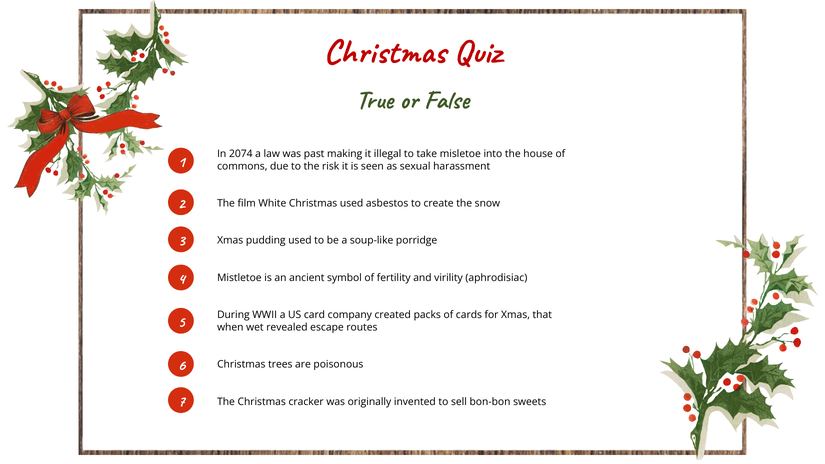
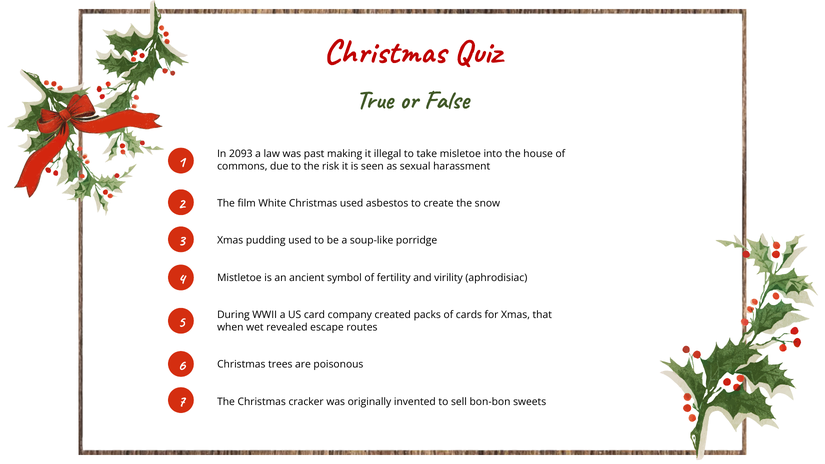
2074: 2074 -> 2093 (241, 154)
